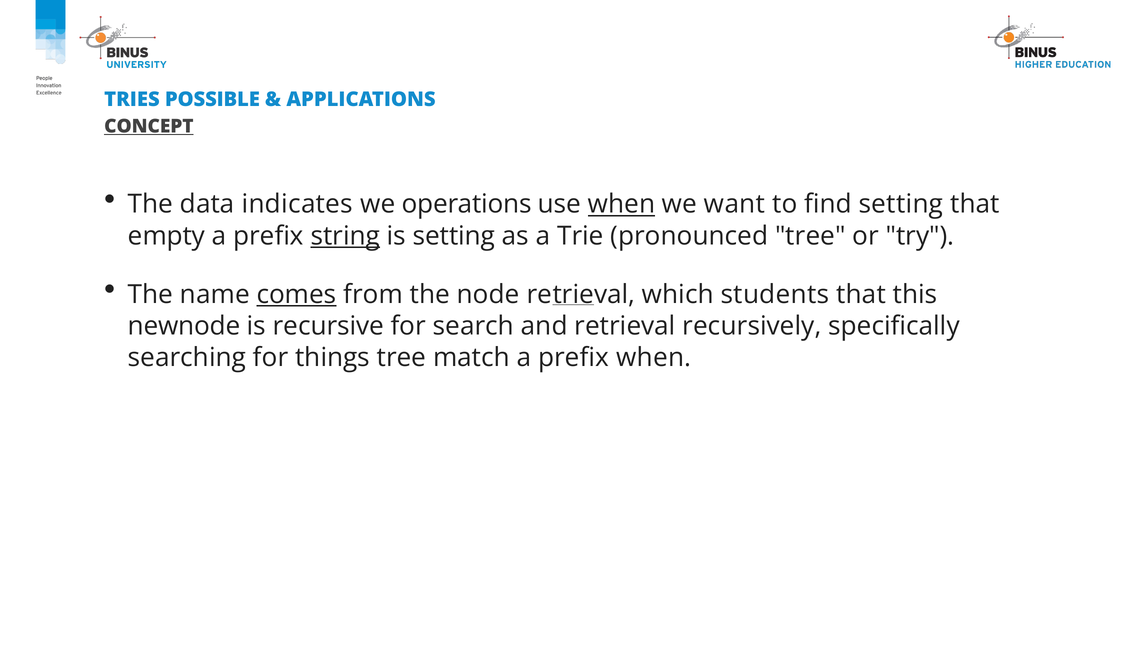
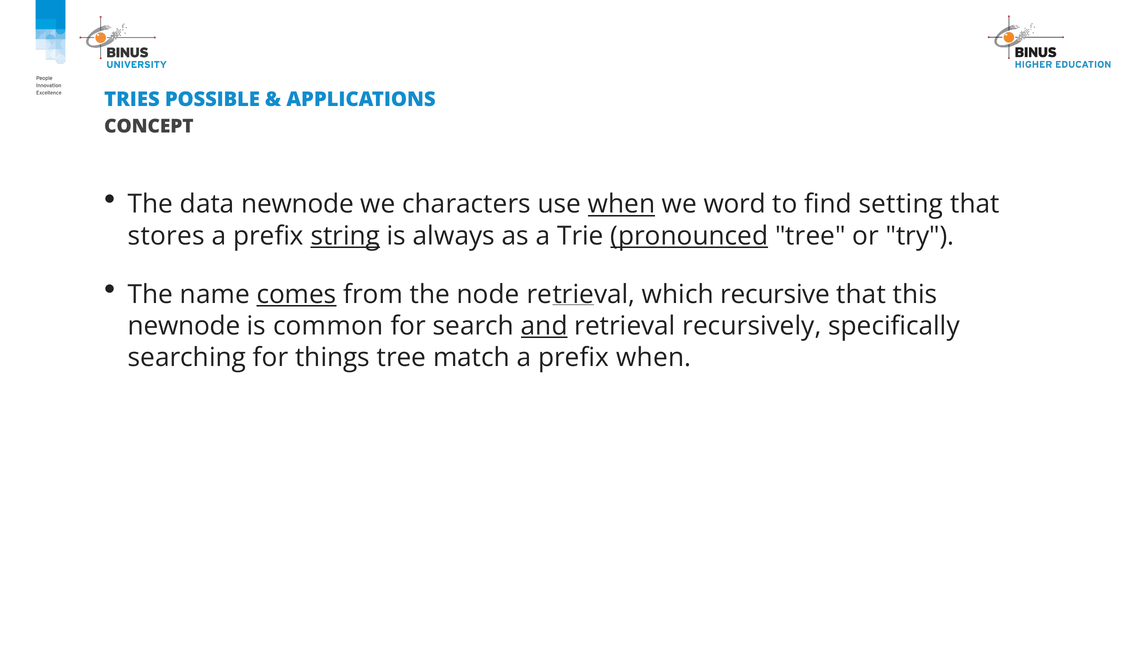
CONCEPT underline: present -> none (149, 126)
data indicates: indicates -> newnode (298, 204)
operations: operations -> characters (467, 204)
want: want -> word (735, 204)
empty: empty -> stores (166, 236)
is setting: setting -> always (454, 236)
pronounced underline: none -> present (689, 236)
students: students -> recursive (775, 294)
recursive: recursive -> common (328, 326)
and underline: none -> present (544, 326)
